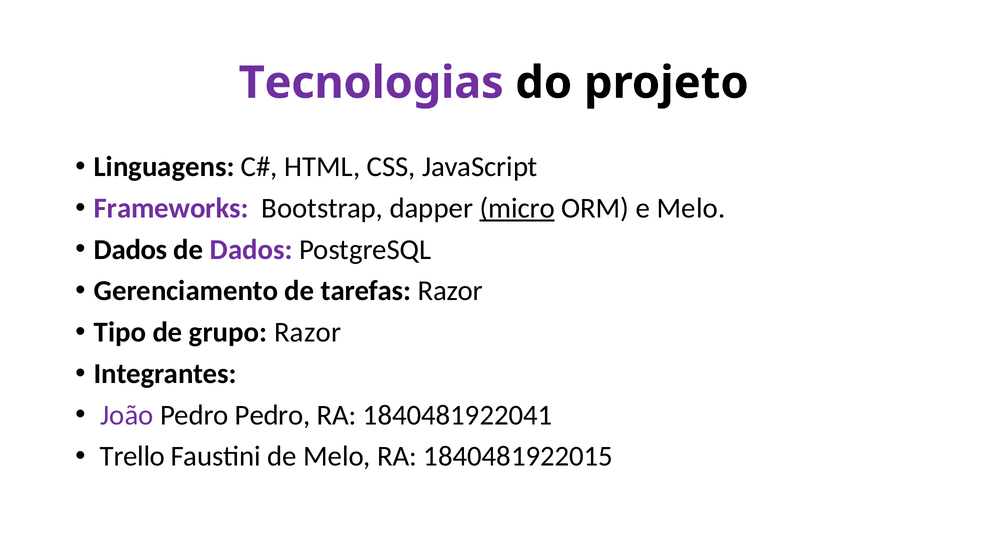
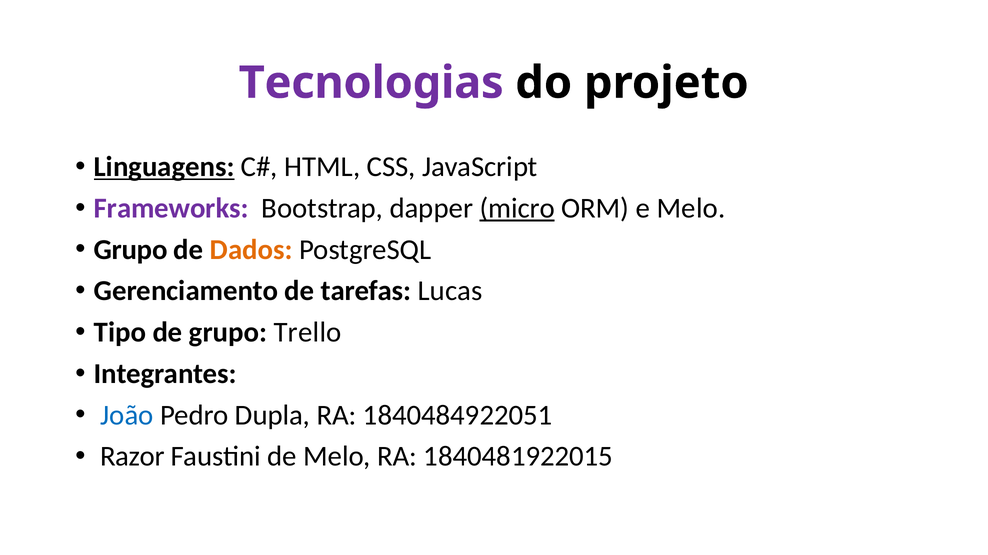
Linguagens underline: none -> present (164, 167)
Dados: Dados -> Grupo (131, 250)
Dados colour: purple -> orange (251, 250)
tarefas Razor: Razor -> Lucas (450, 291)
grupo Razor: Razor -> Trello (308, 333)
João colour: purple -> blue (127, 416)
Pedro Pedro: Pedro -> Dupla (273, 416)
1840481922041: 1840481922041 -> 1840484922051 (458, 416)
Trello: Trello -> Razor (132, 457)
